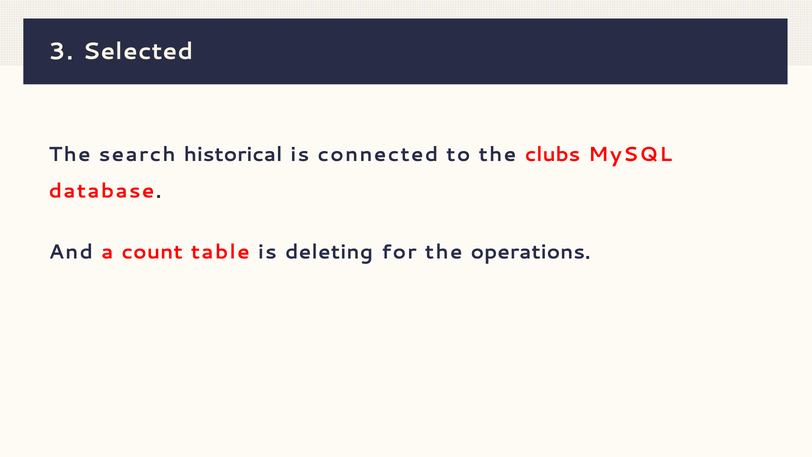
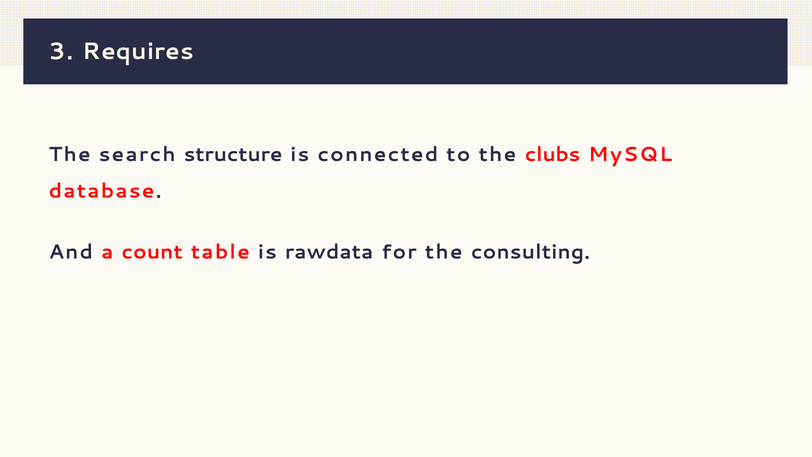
Selected: Selected -> Requires (138, 51)
historical: historical -> structure (233, 154)
deleting: deleting -> rawdata (329, 252)
operations: operations -> consulting (530, 252)
